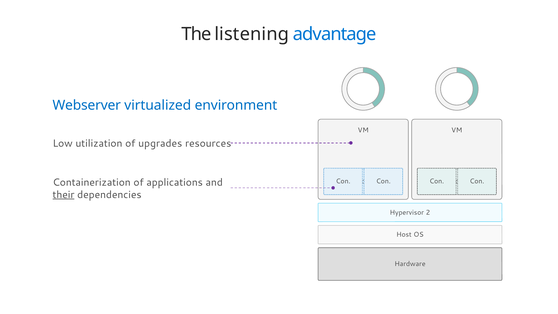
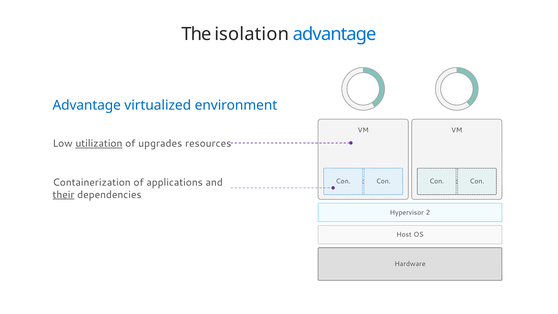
listening: listening -> isolation (252, 34)
Webserver: Webserver -> Advantage (87, 105)
utilization underline: none -> present (99, 144)
